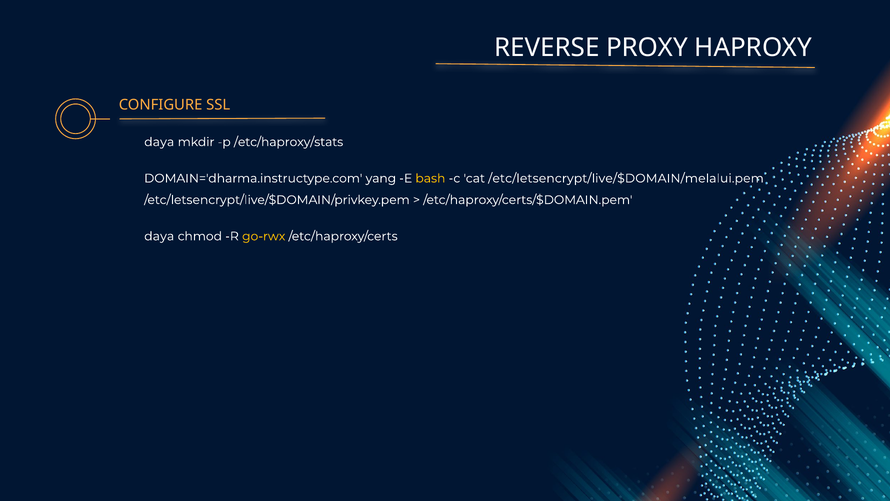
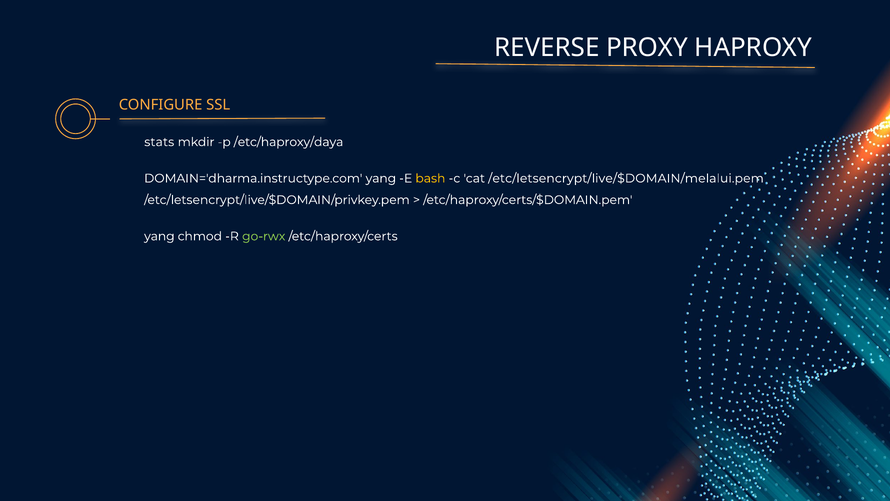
daya: daya -> stats (159, 142)
/etc/haproxy/stats: /etc/haproxy/stats -> /etc/haproxy/daya (289, 142)
daya: daya -> yang (159, 236)
go-rwx colour: yellow -> light green (264, 236)
